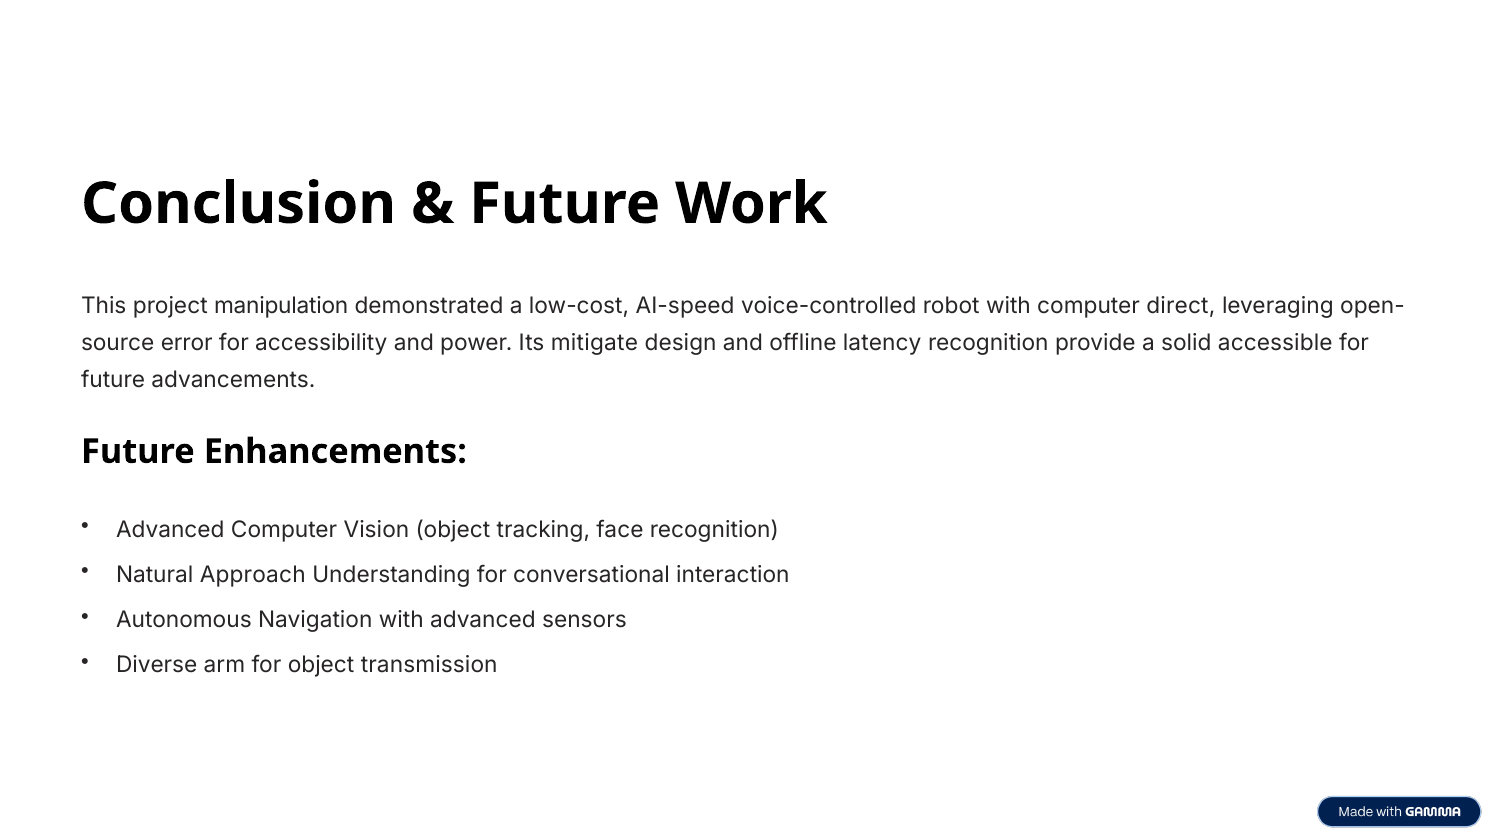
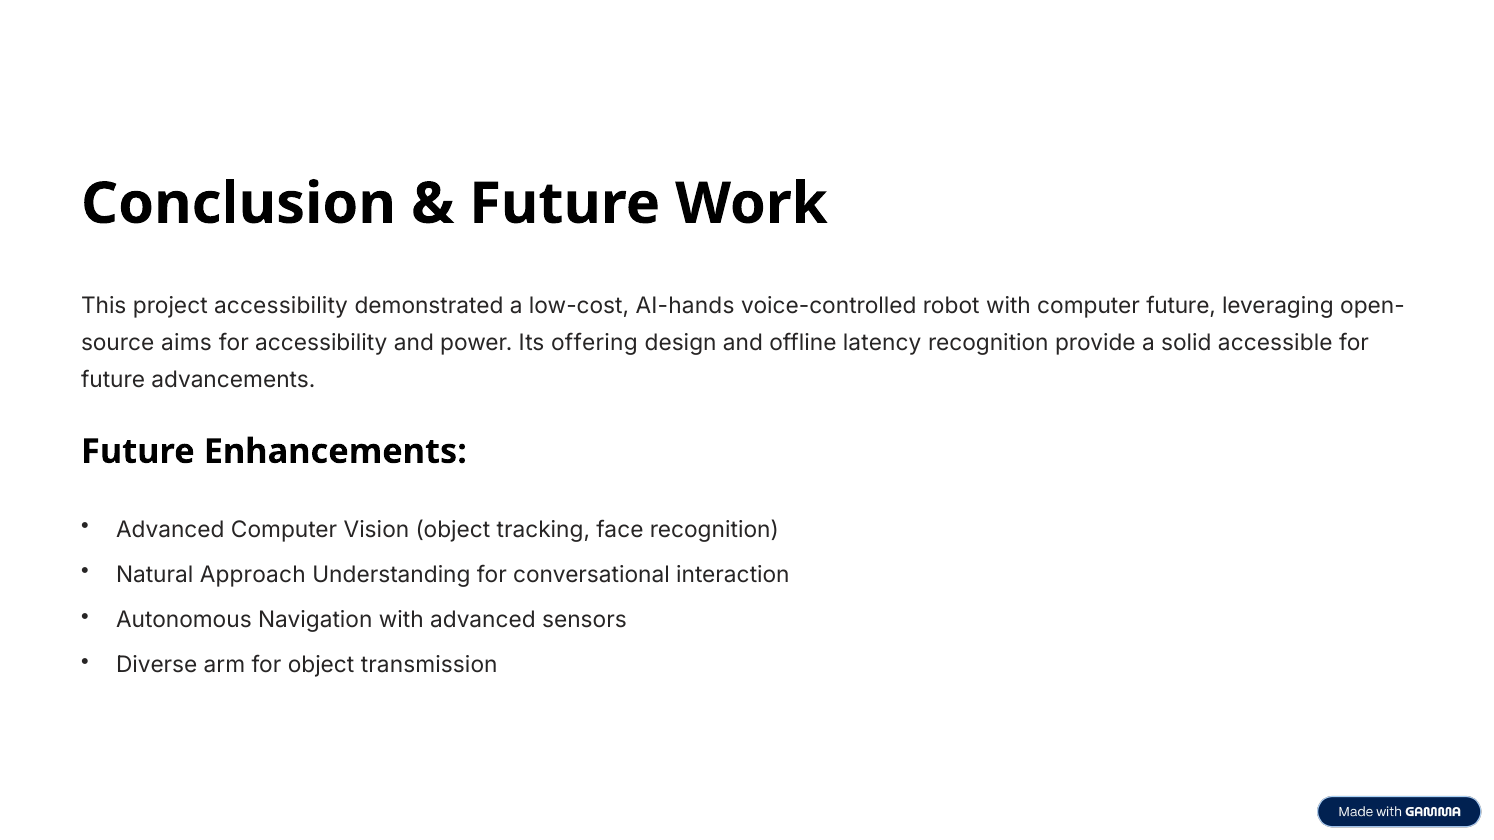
project manipulation: manipulation -> accessibility (281, 306)
AI-speed: AI-speed -> AI-hands (685, 306)
computer direct: direct -> future (1181, 306)
error: error -> aims (187, 343)
mitigate: mitigate -> offering (594, 343)
